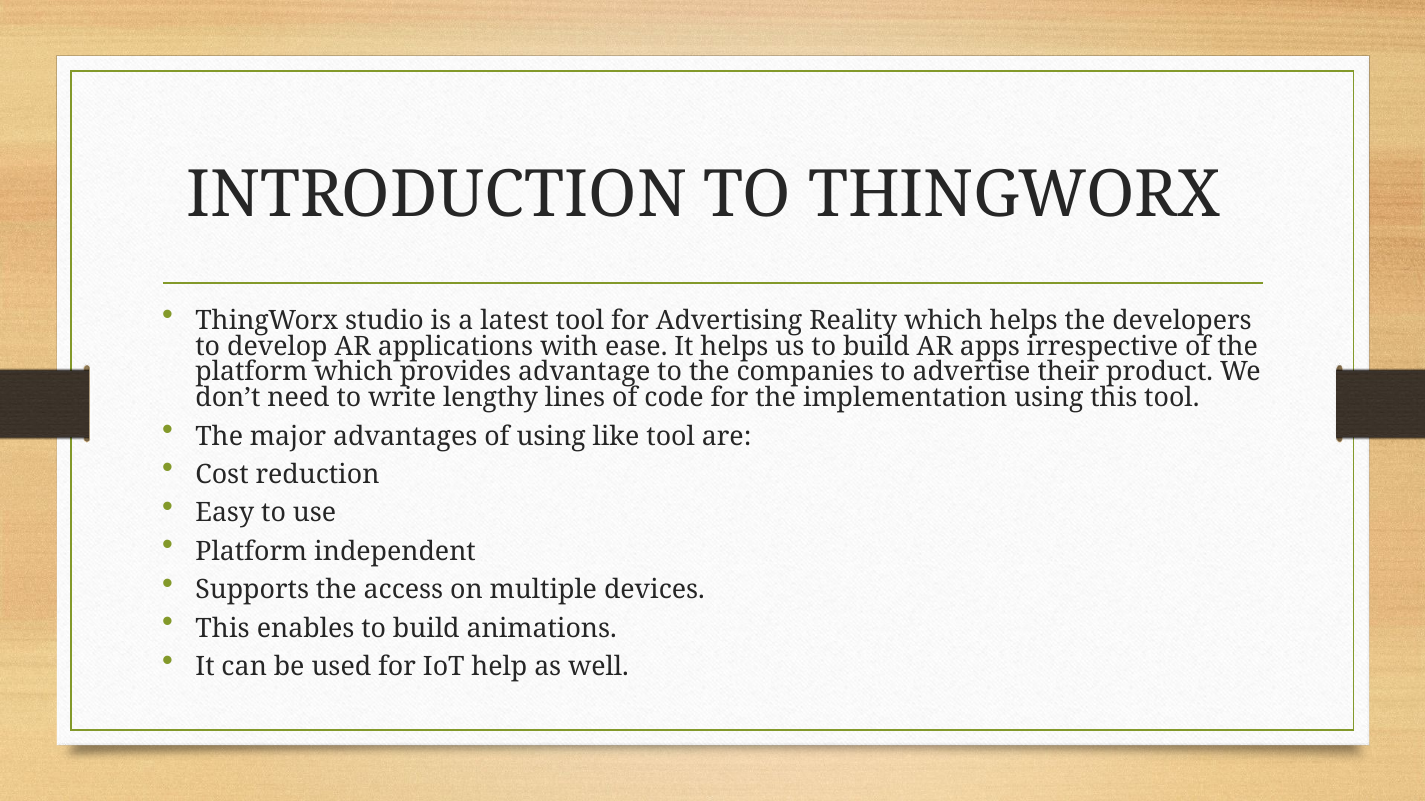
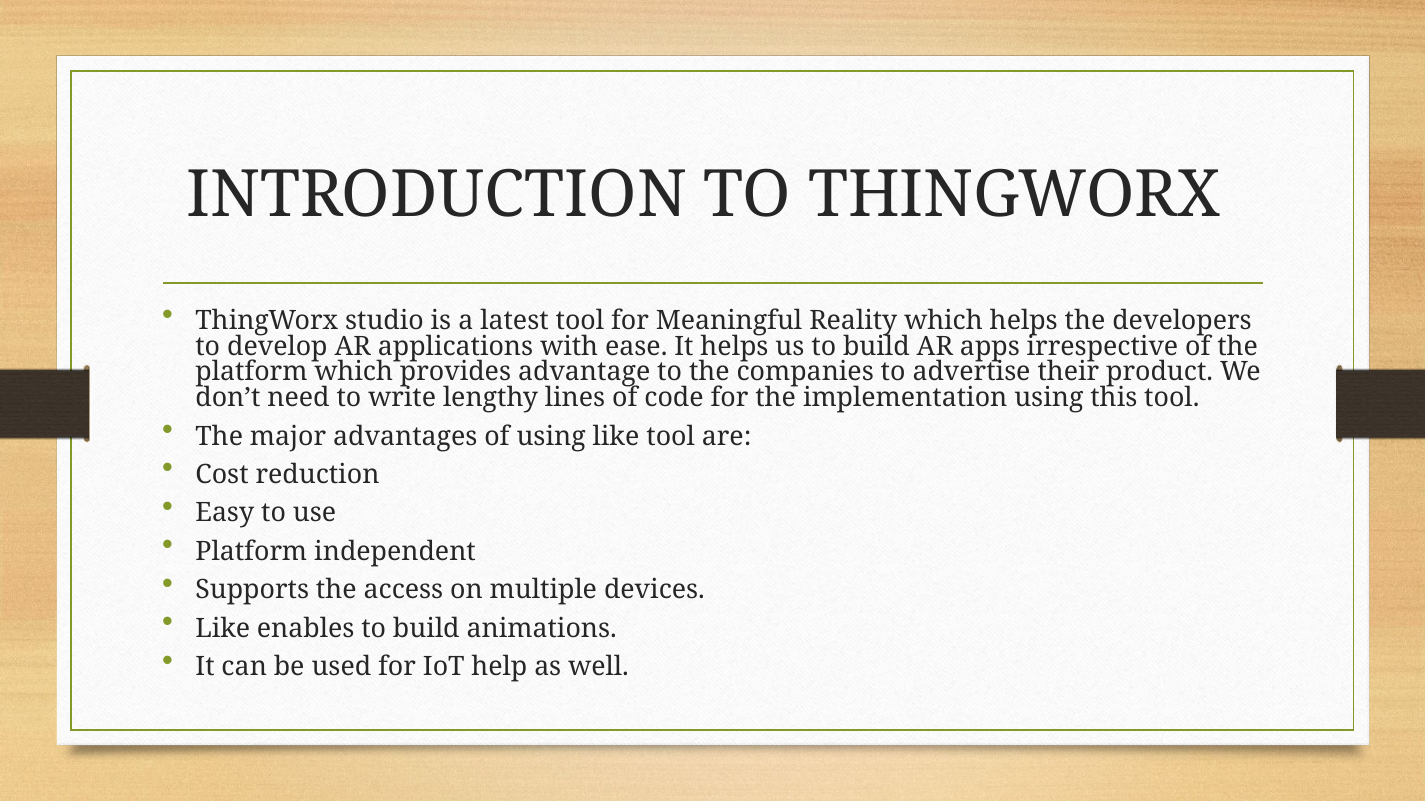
Advertising: Advertising -> Meaningful (729, 321)
This: This -> Like (223, 629)
